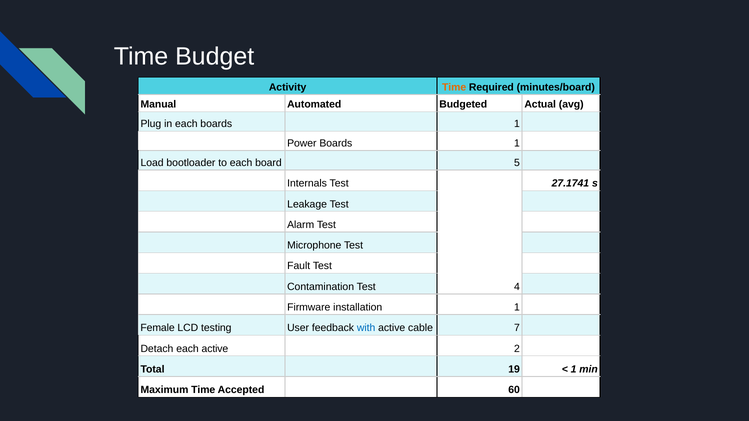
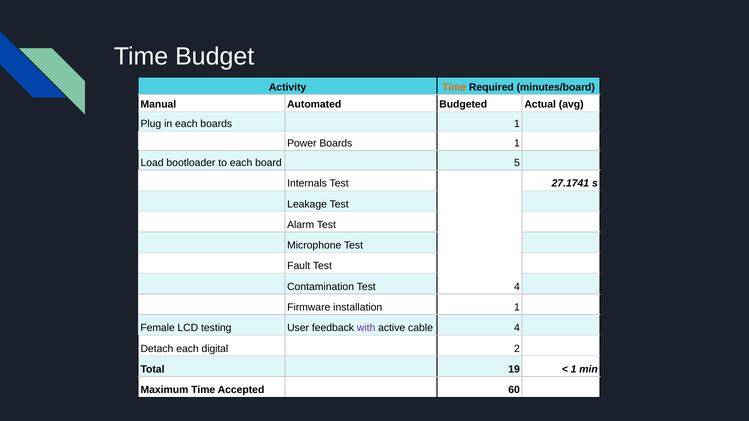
with colour: blue -> purple (366, 328)
cable 7: 7 -> 4 (517, 328)
each active: active -> digital (215, 349)
